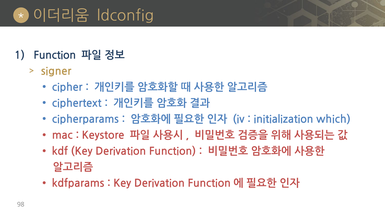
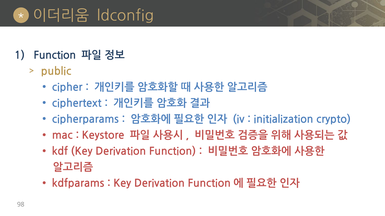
signer: signer -> public (56, 71)
which: which -> crypto (334, 120)
